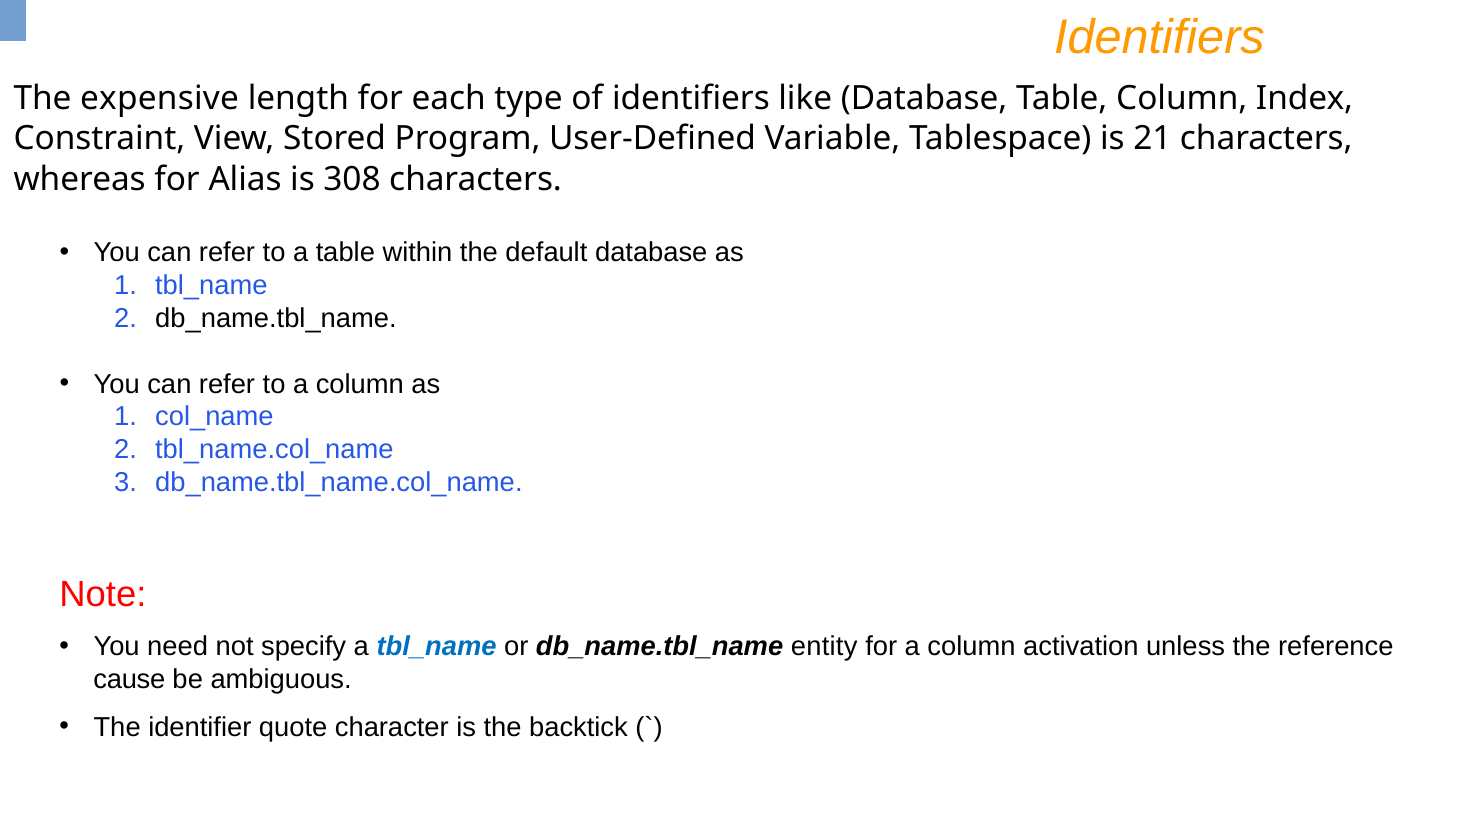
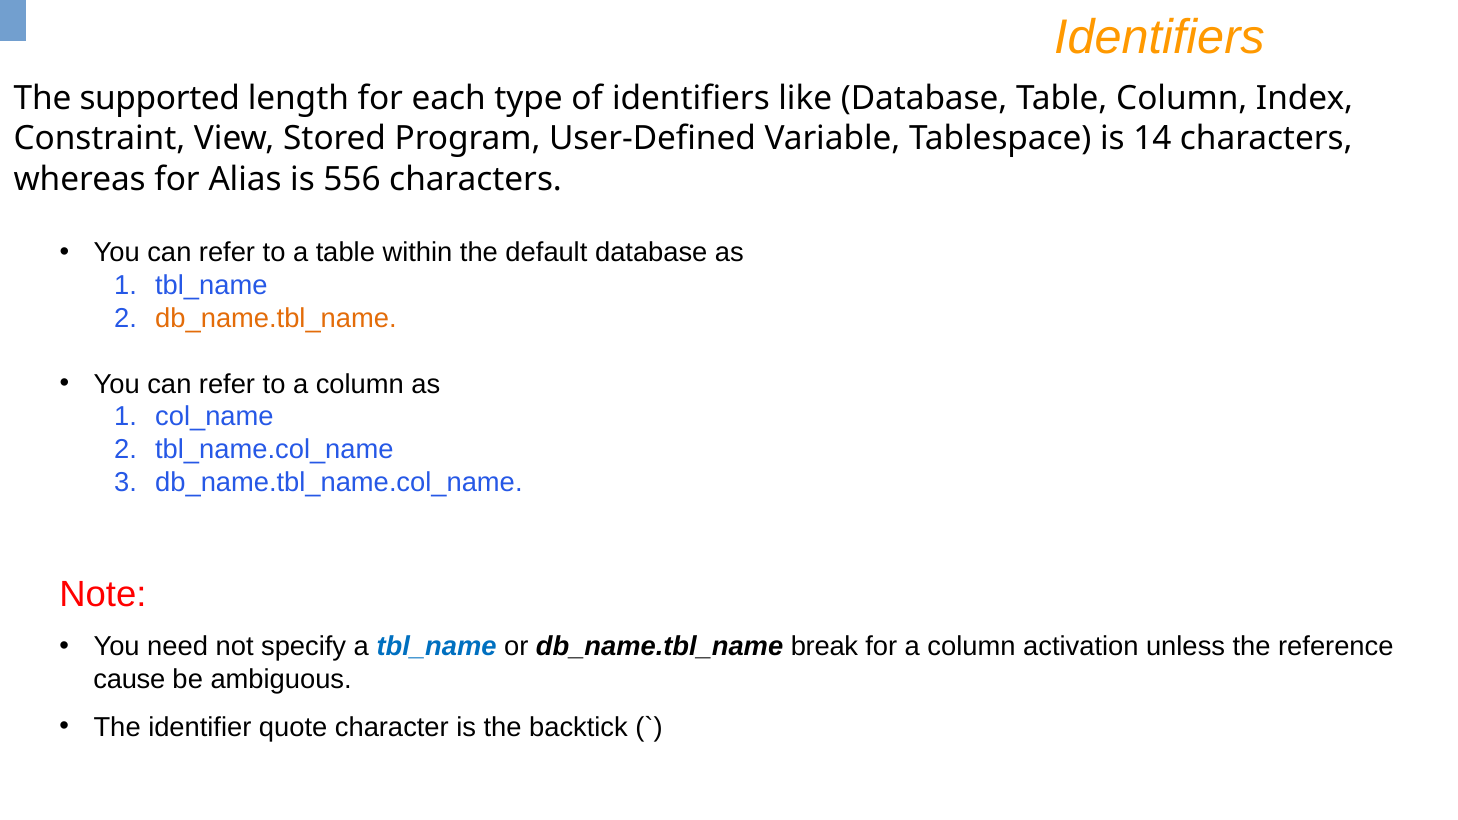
expensive: expensive -> supported (160, 99)
21: 21 -> 14 (1152, 139)
308: 308 -> 556 (352, 179)
db_name.tbl_name colour: black -> orange (276, 319)
entity: entity -> break (824, 647)
